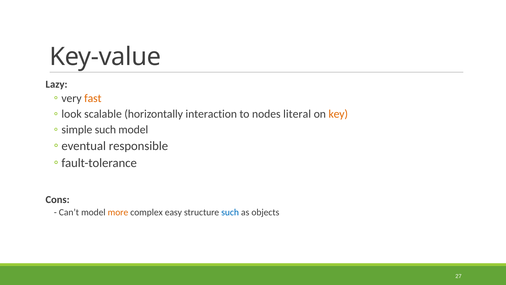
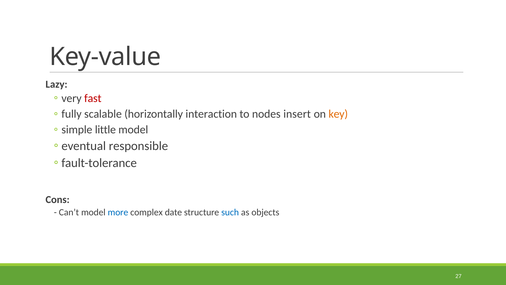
fast colour: orange -> red (93, 98)
look: look -> fully (72, 114)
literal: literal -> insert (297, 114)
simple such: such -> little (105, 130)
more colour: orange -> blue (118, 212)
easy: easy -> date (173, 212)
